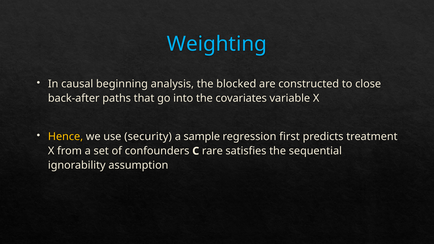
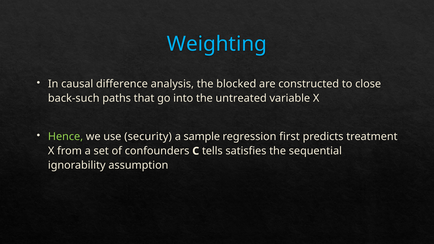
beginning: beginning -> difference (122, 84)
back-after: back-after -> back-such (74, 98)
covariates: covariates -> untreated (241, 98)
Hence colour: yellow -> light green (66, 137)
rare: rare -> tells (212, 151)
